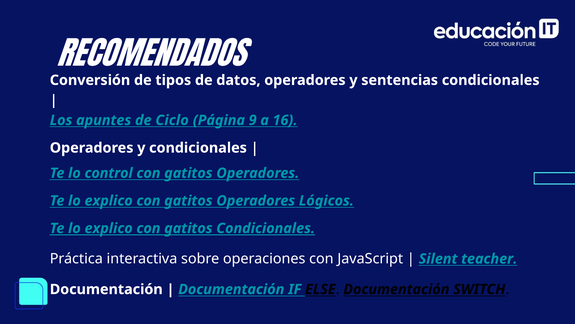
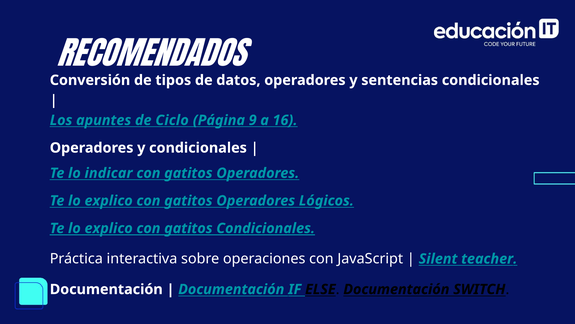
control: control -> indicar (109, 173)
